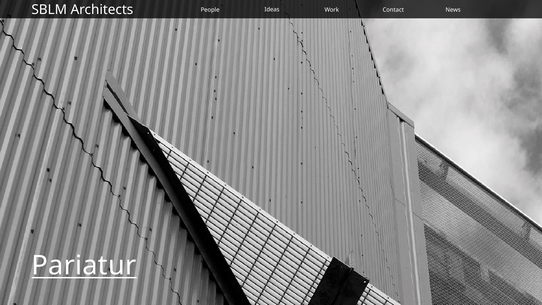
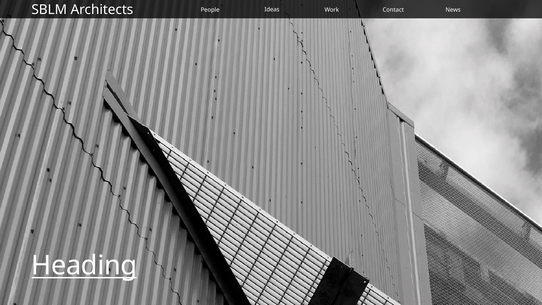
Pariatur: Pariatur -> Heading (84, 265)
